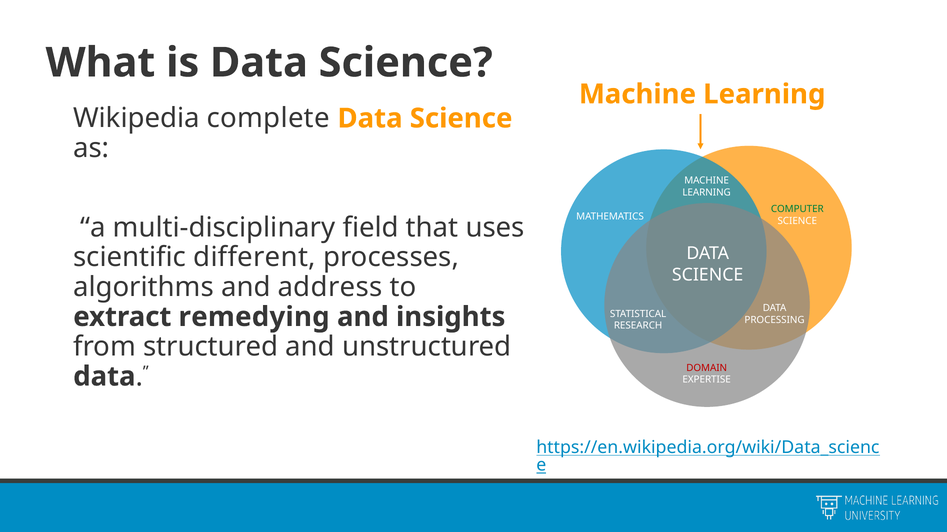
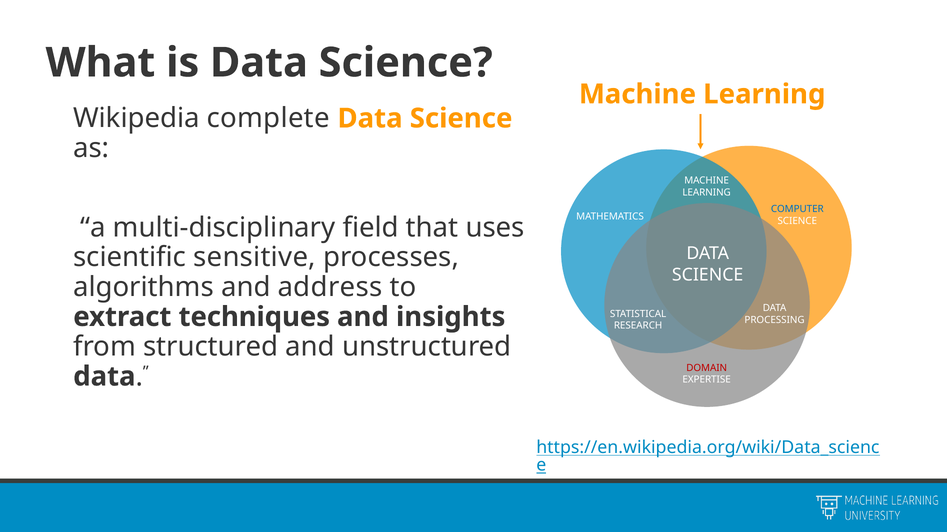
COMPUTER colour: green -> blue (797, 209)
different: different -> sensitive (255, 258)
remedying: remedying -> techniques (254, 317)
